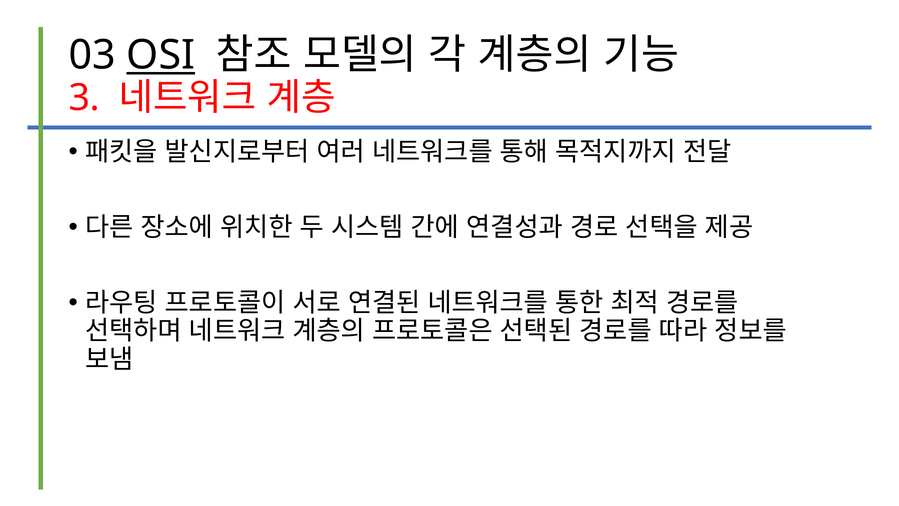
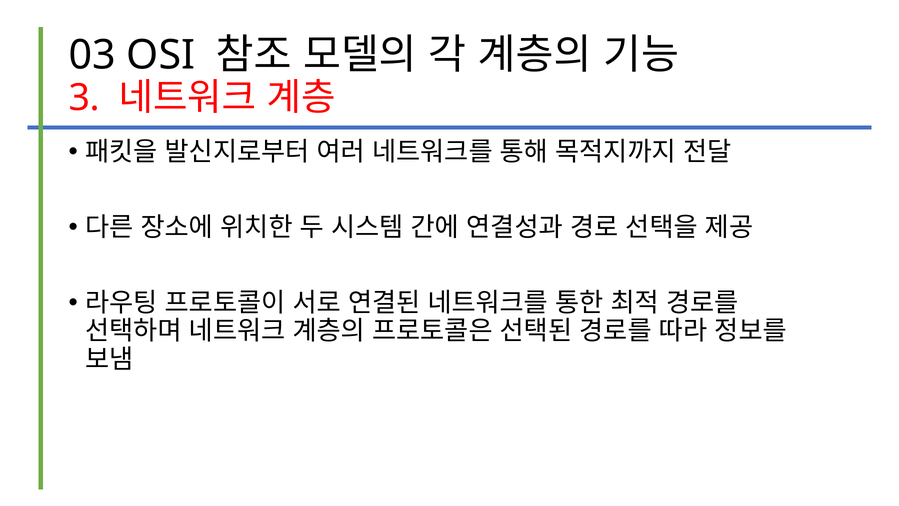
OSI underline: present -> none (161, 55)
